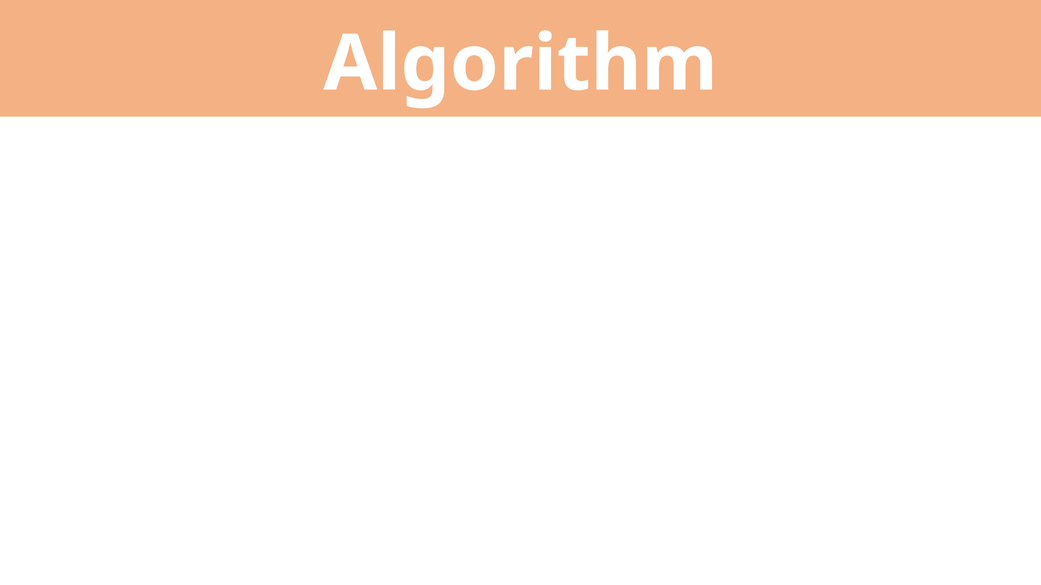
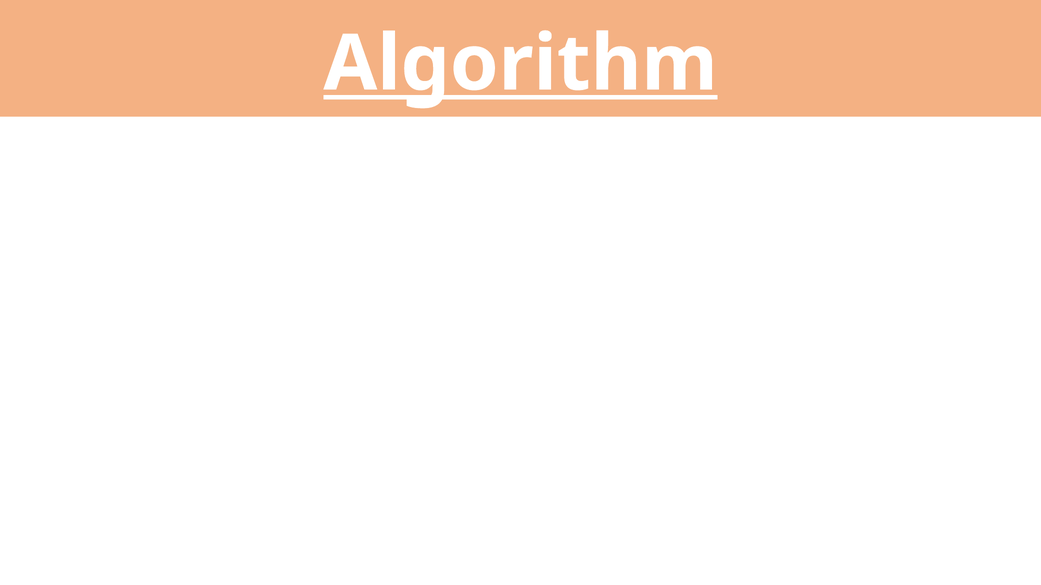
Algorithm underline: none -> present (520, 64)
